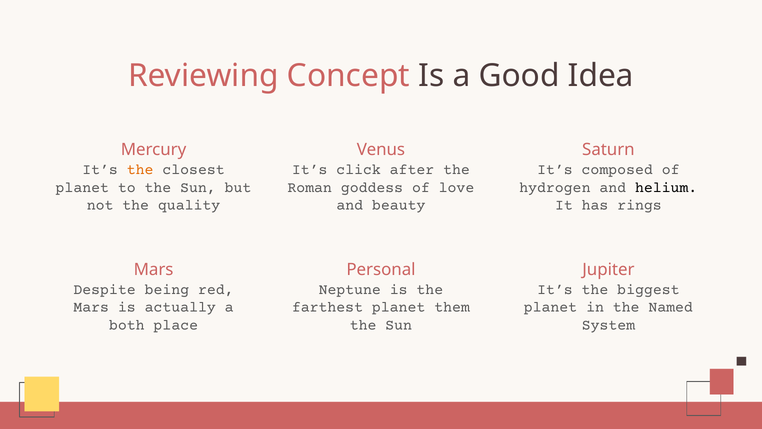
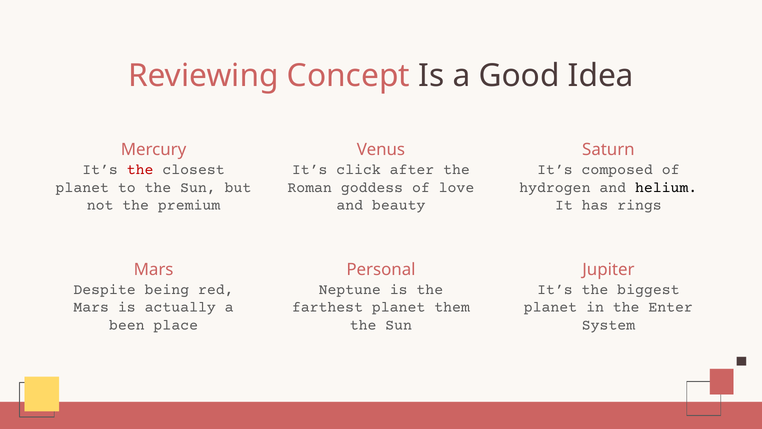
the colour: orange -> red (140, 169)
quality: quality -> premium (189, 205)
Named: Named -> Enter (671, 307)
both: both -> been (127, 324)
